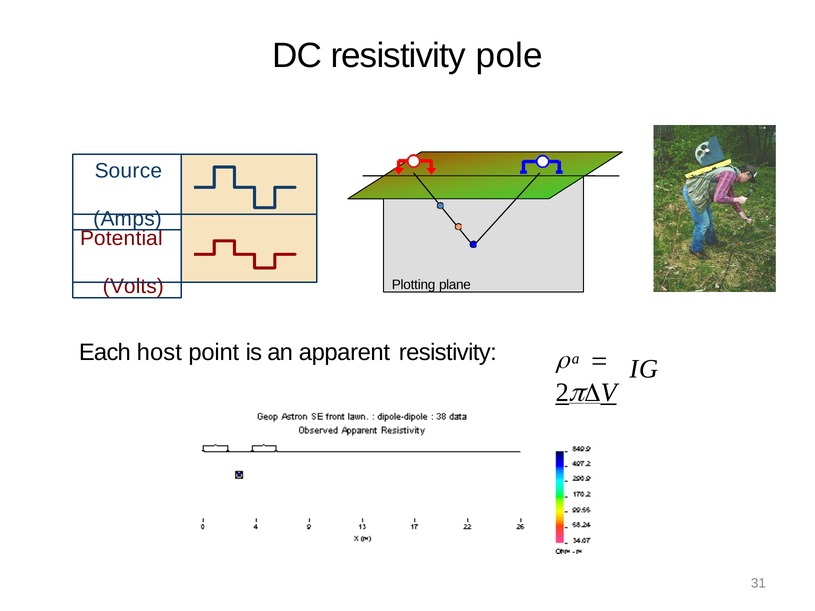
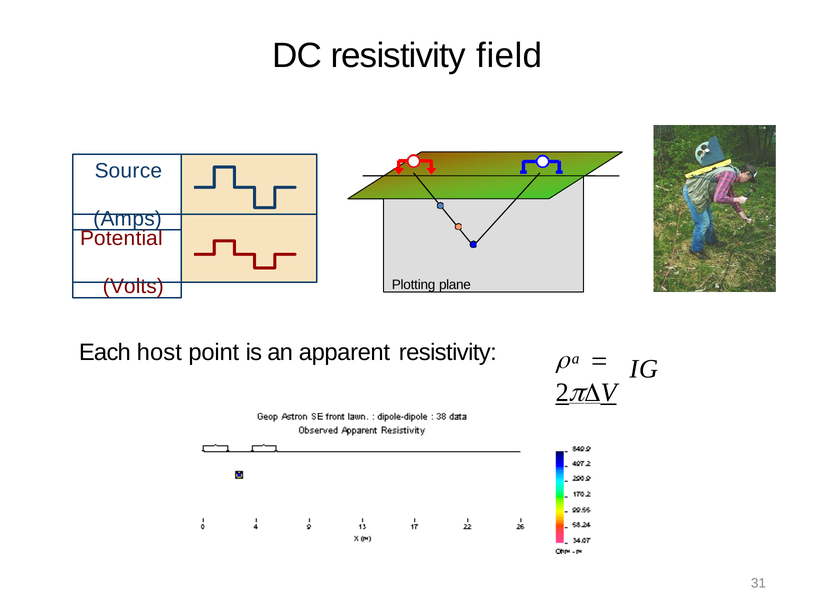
pole: pole -> field (509, 56)
